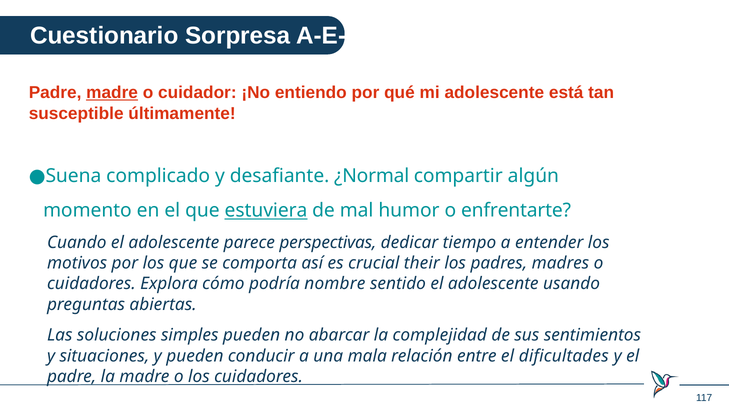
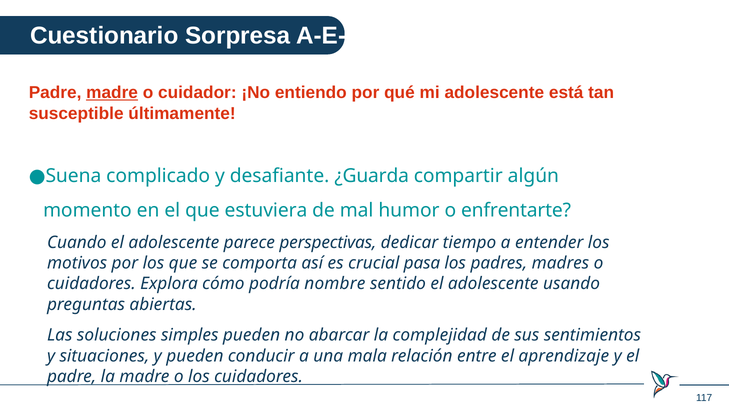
¿Normal: ¿Normal -> ¿Guarda (372, 176)
estuviera underline: present -> none (266, 211)
their: their -> pasa (422, 263)
dificultades: dificultades -> aprendizaje (564, 356)
